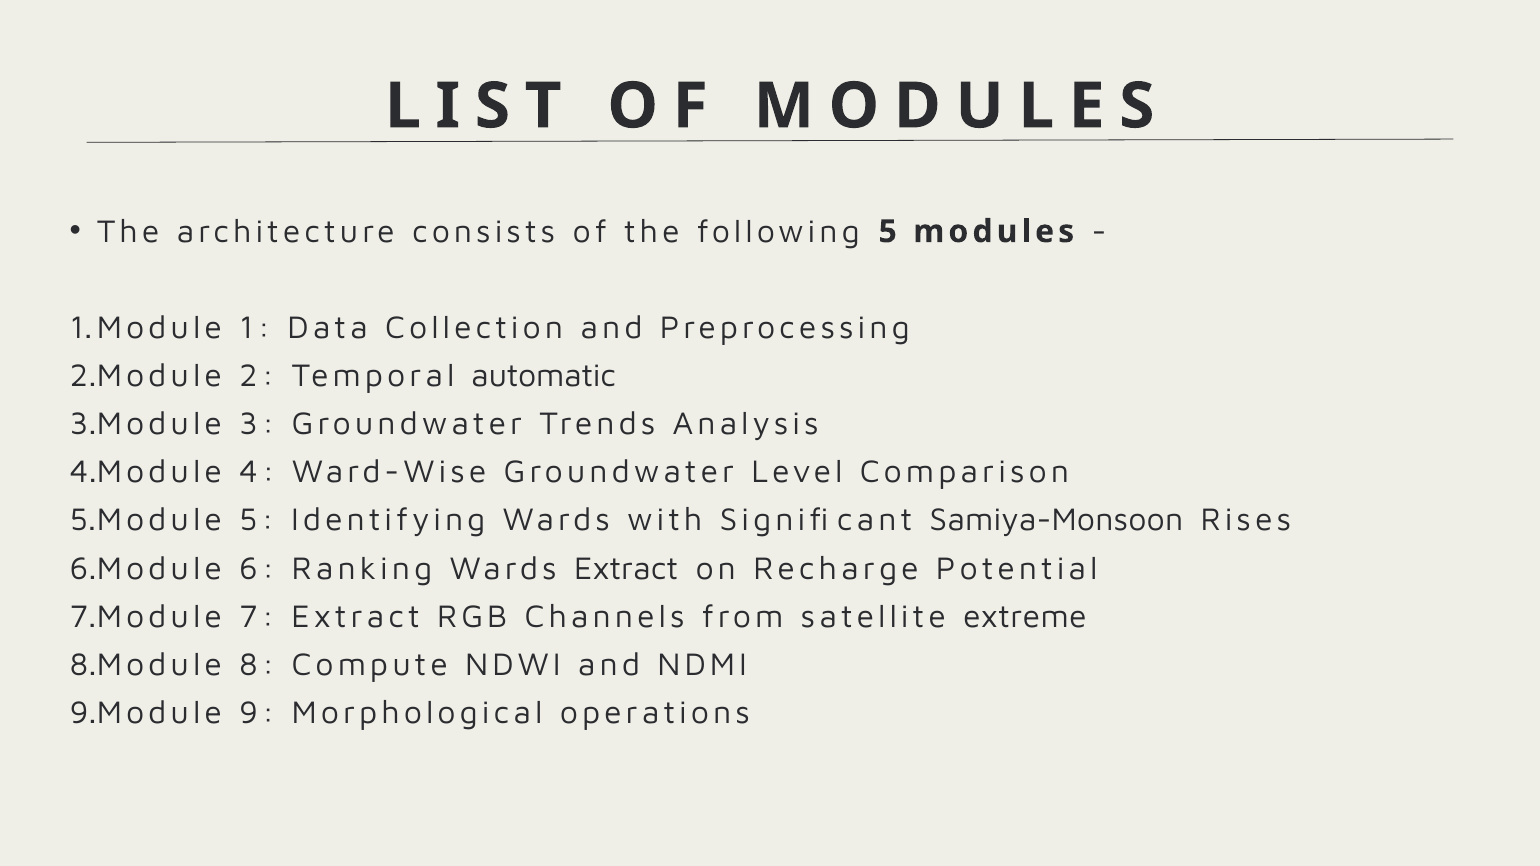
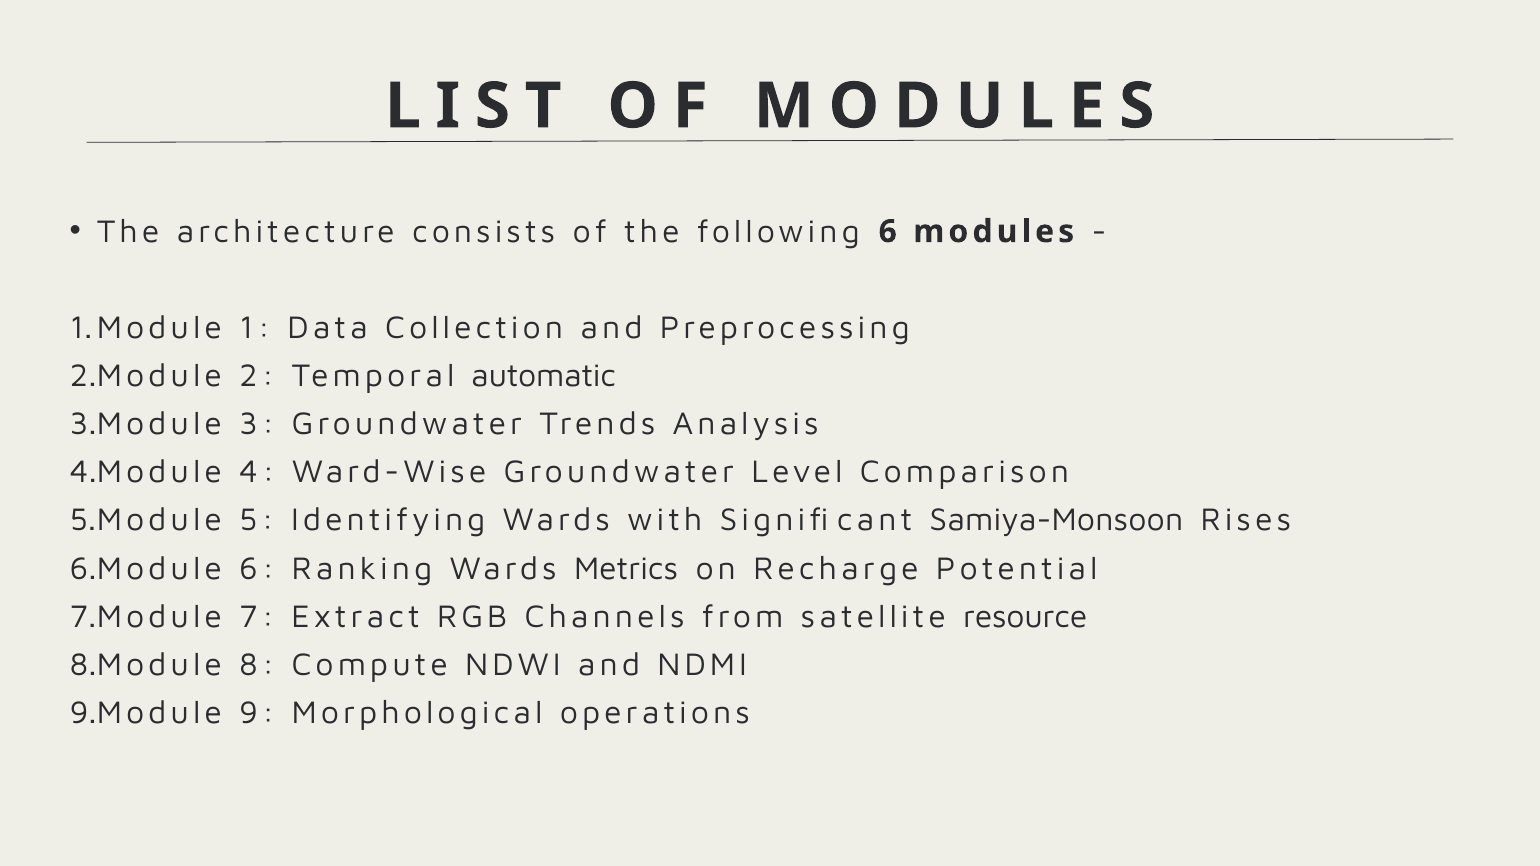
following 5: 5 -> 6 (888, 232)
Wards Extract: Extract -> Metrics (626, 569)
extreme: extreme -> resource (1025, 617)
